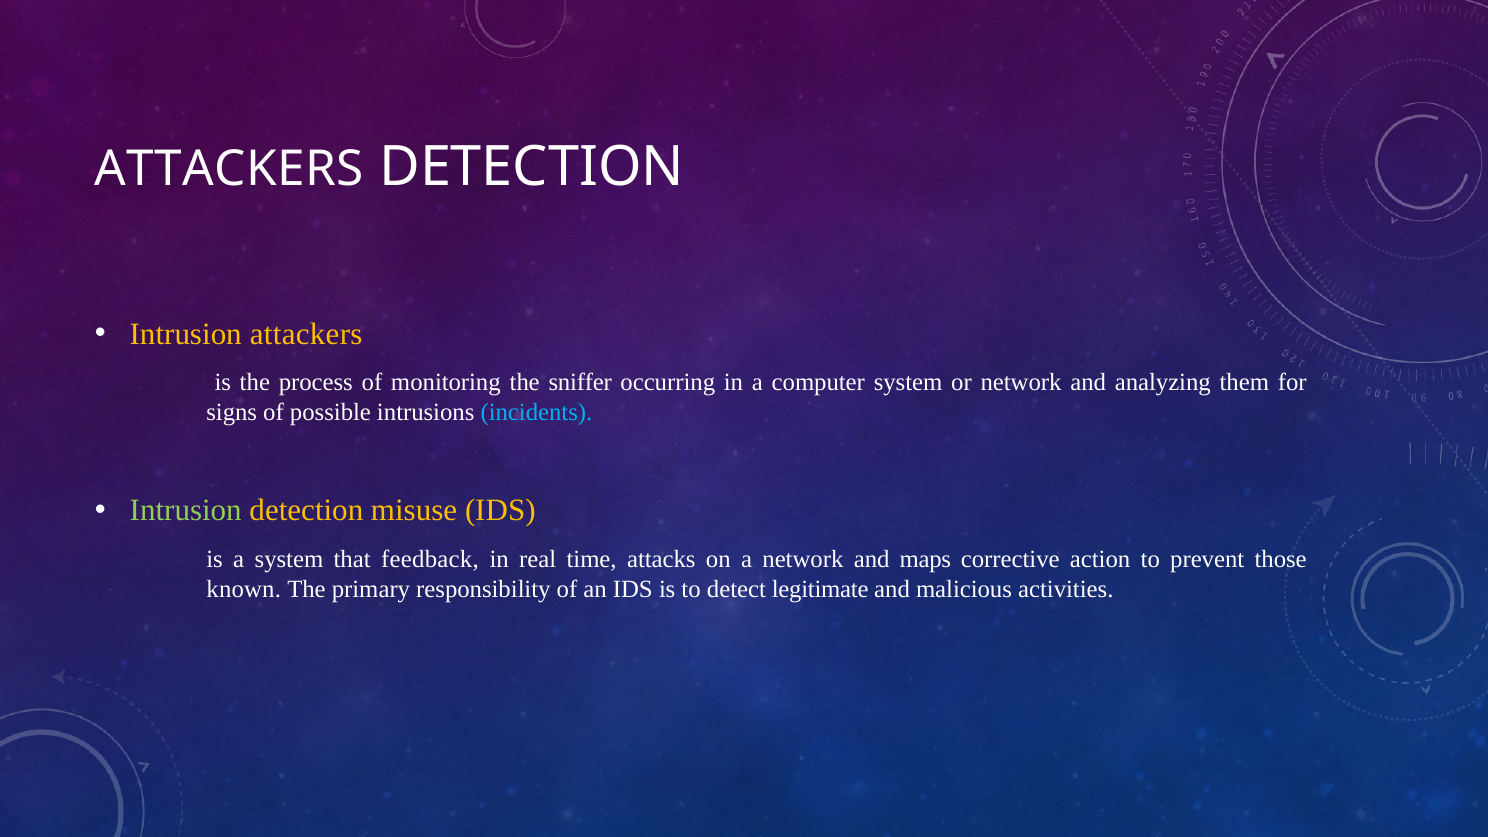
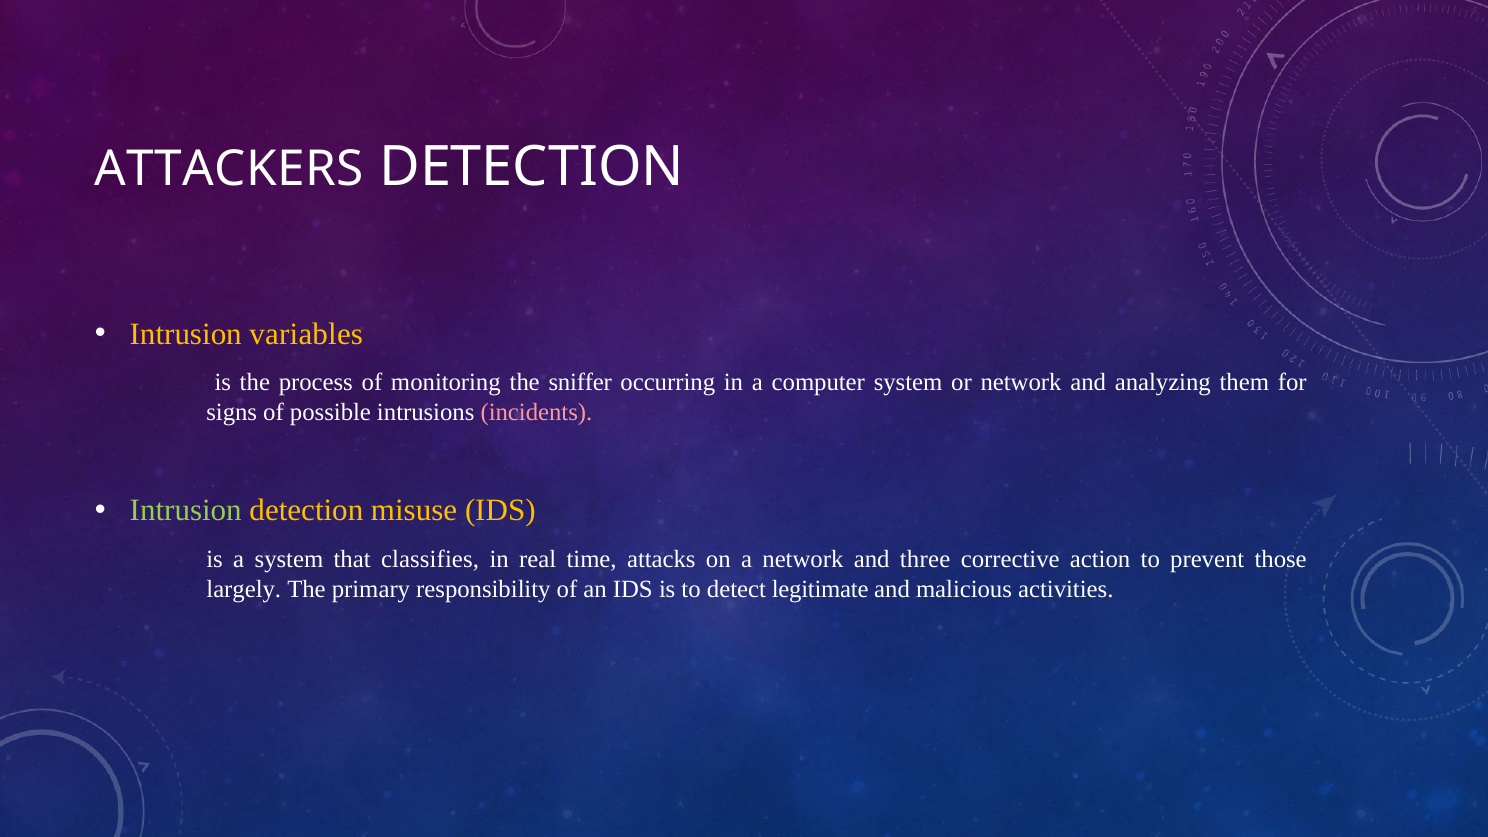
Intrusion attackers: attackers -> variables (306, 334)
incidents colour: light blue -> pink (536, 412)
feedback: feedback -> classifies (430, 559)
maps: maps -> three (925, 559)
known: known -> largely (244, 589)
